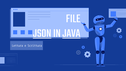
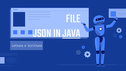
JSON underline: present -> none (42, 33)
